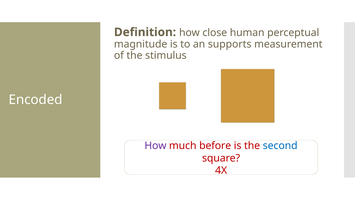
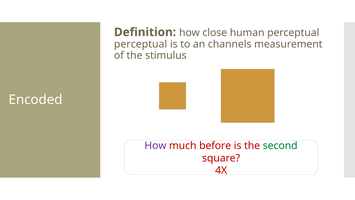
magnitude: magnitude -> perceptual (141, 44)
supports: supports -> channels (230, 44)
second colour: blue -> green (280, 145)
